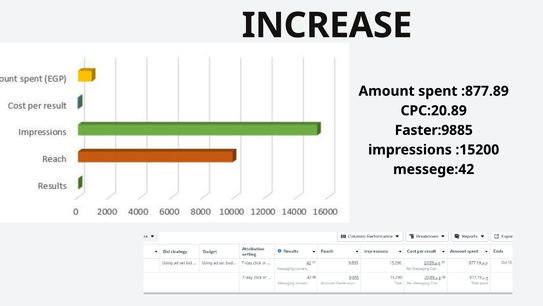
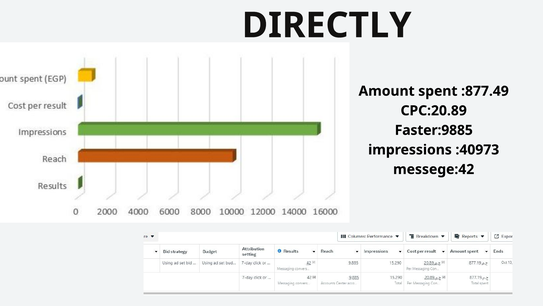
INCREASE: INCREASE -> DIRECTLY (327, 25)
:877.89: :877.89 -> :877.49 (485, 91)
:15200: :15200 -> :40973 (477, 150)
